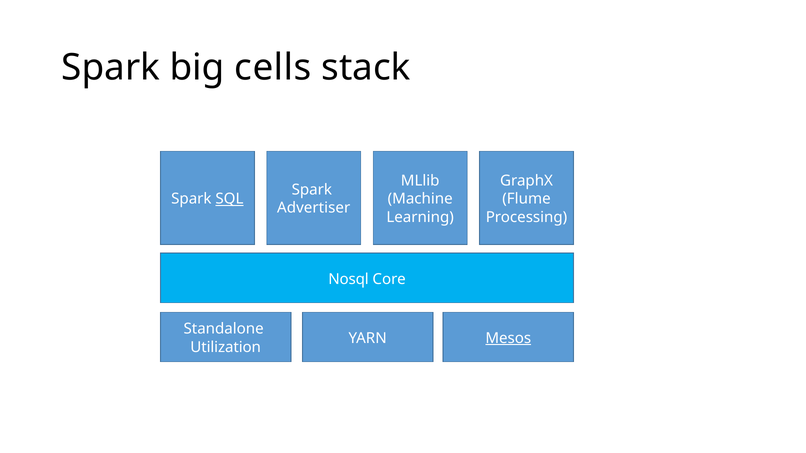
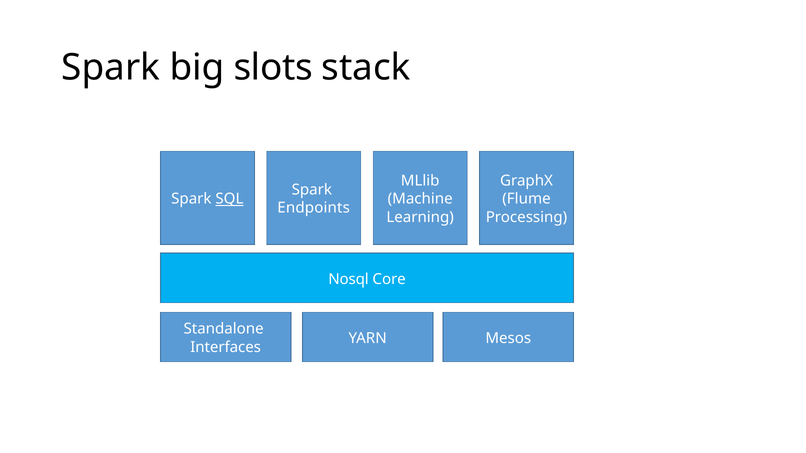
cells: cells -> slots (273, 68)
Advertiser: Advertiser -> Endpoints (314, 208)
Mesos underline: present -> none (508, 338)
Utilization: Utilization -> Interfaces (226, 347)
